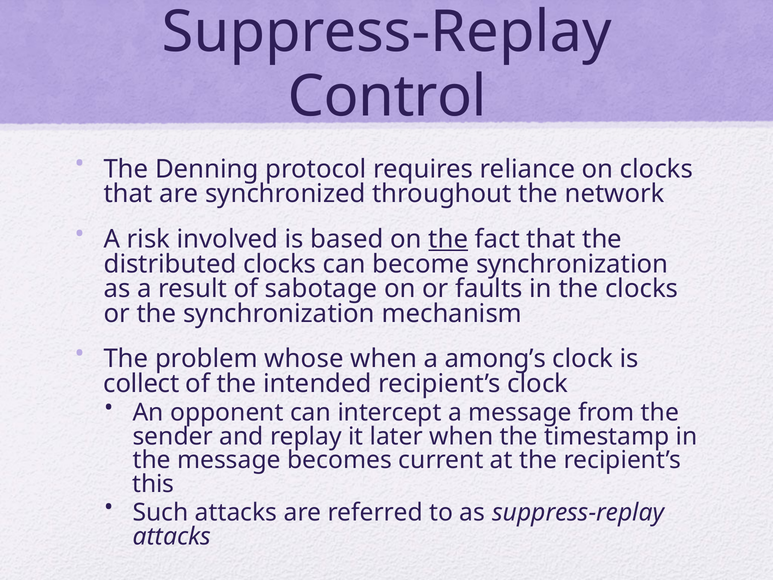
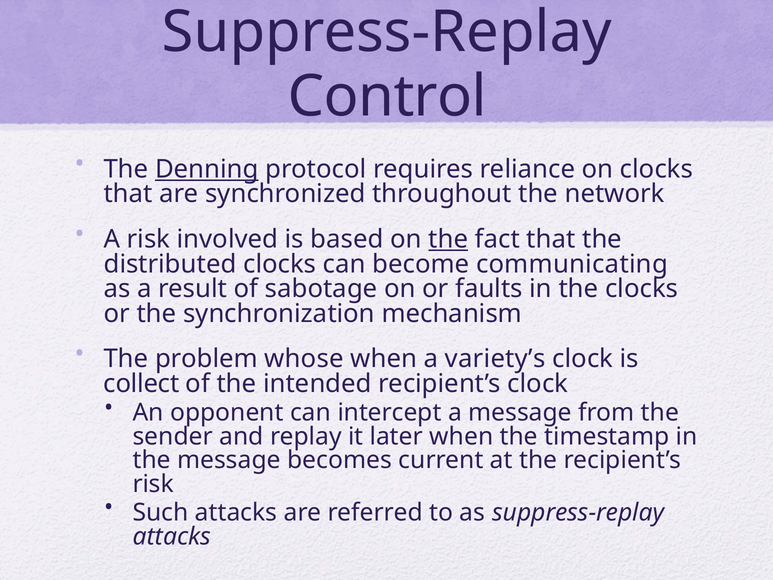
Denning underline: none -> present (207, 169)
become synchronization: synchronization -> communicating (572, 264)
among’s: among’s -> variety’s (495, 359)
this: this -> risk (153, 484)
